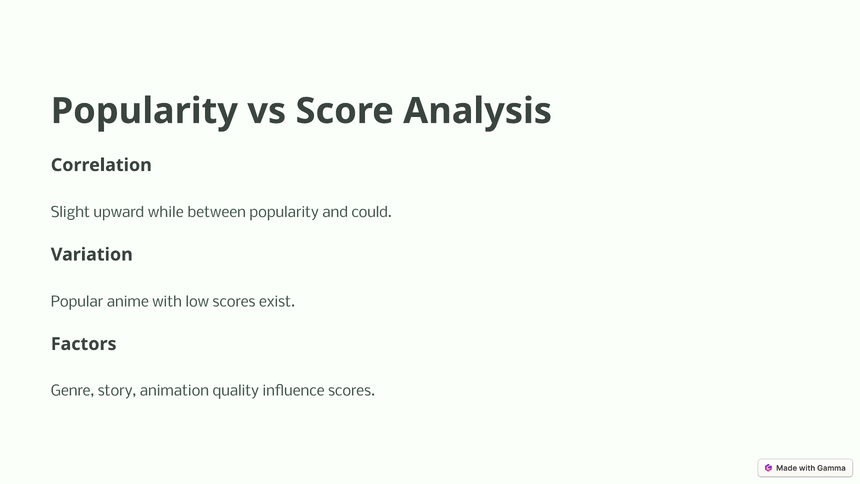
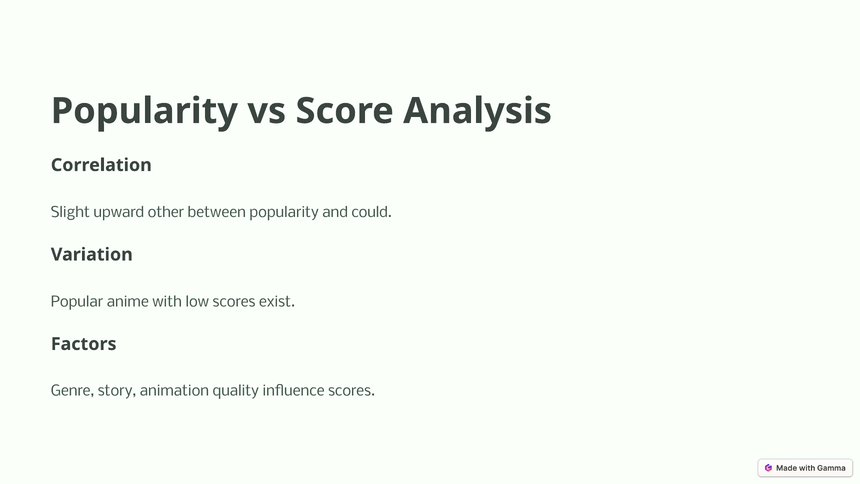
while: while -> other (166, 212)
